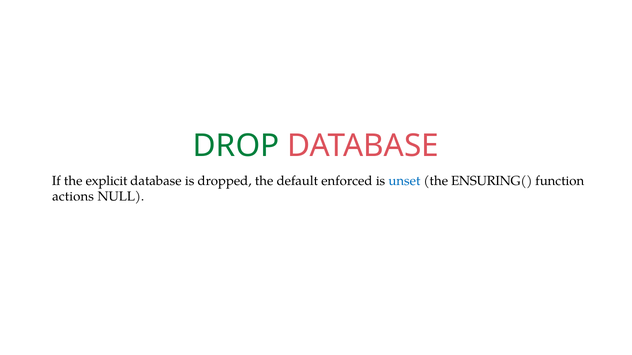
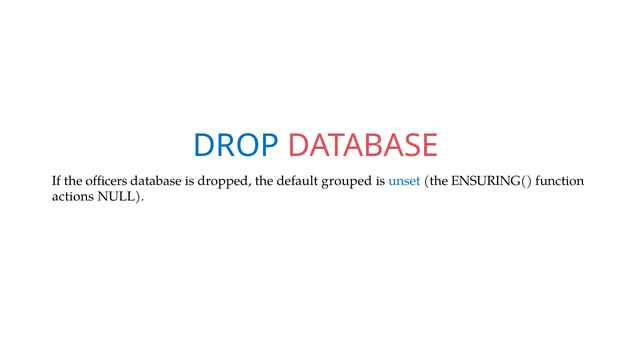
DROP colour: green -> blue (236, 146)
explicit: explicit -> officers (107, 181)
enforced: enforced -> grouped (347, 181)
